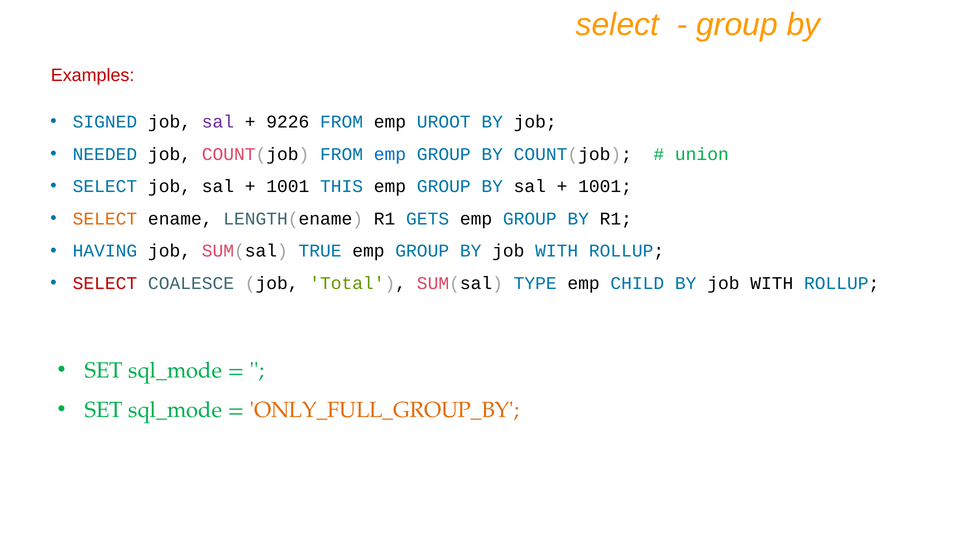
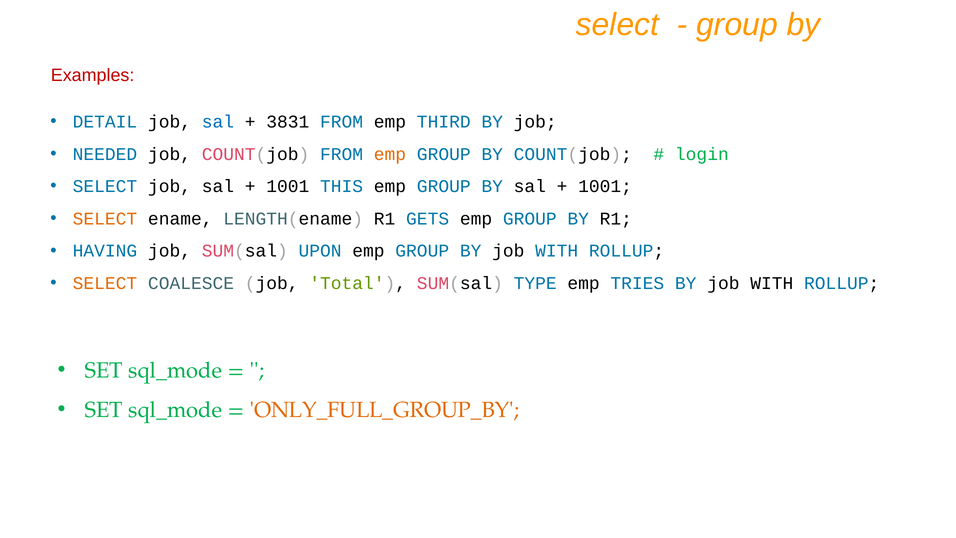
SIGNED: SIGNED -> DETAIL (105, 122)
sal colour: purple -> blue (218, 122)
9226: 9226 -> 3831 (288, 122)
UROOT: UROOT -> THIRD (444, 122)
emp colour: blue -> orange (390, 154)
union: union -> login (702, 154)
TRUE: TRUE -> UPON (320, 251)
SELECT colour: red -> orange (105, 283)
CHILD: CHILD -> TRIES (637, 283)
